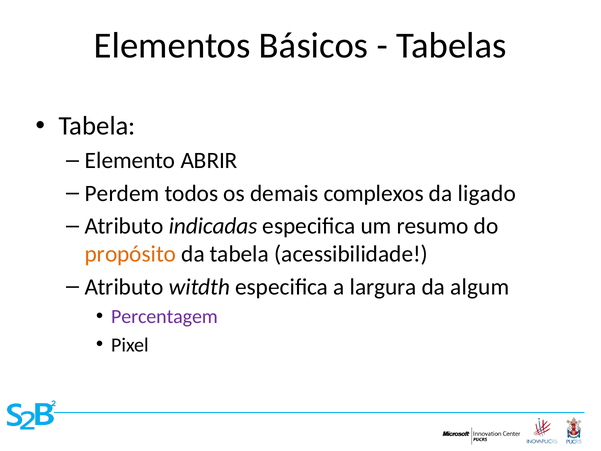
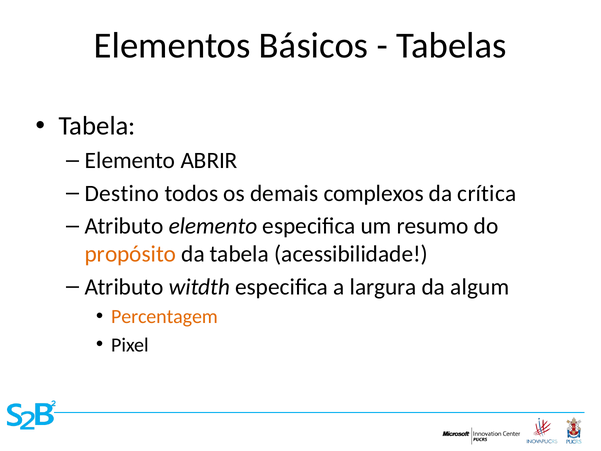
Perdem: Perdem -> Destino (122, 193)
ligado: ligado -> crítica (487, 193)
Atributo indicadas: indicadas -> elemento (213, 226)
Percentagem colour: purple -> orange (164, 317)
